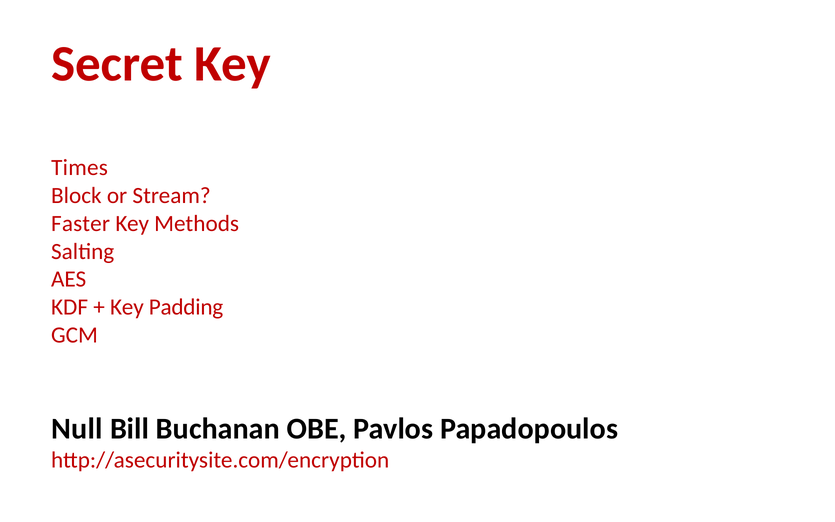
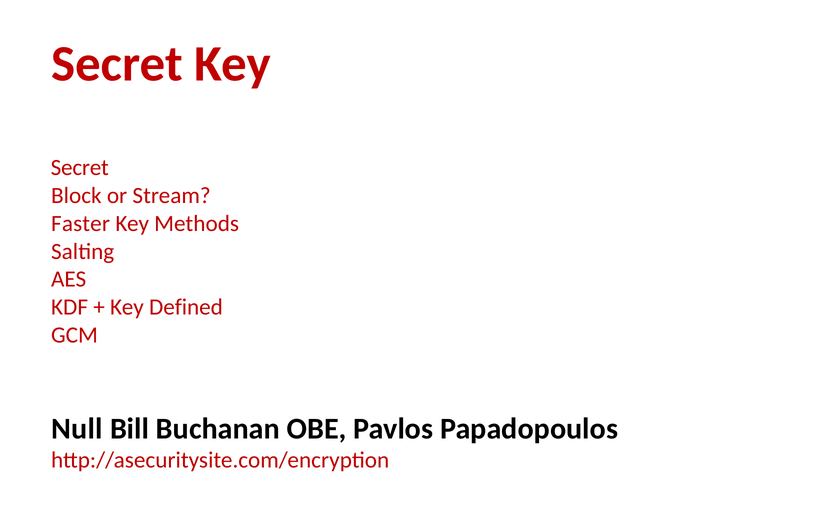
Times: Times -> Secret (80, 168)
Padding: Padding -> Defined (186, 307)
